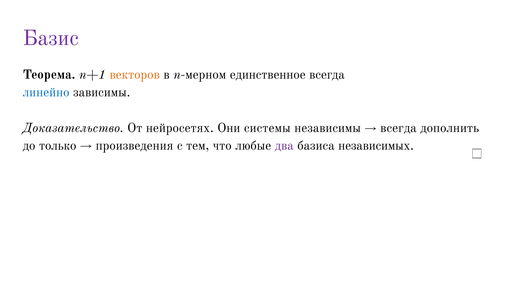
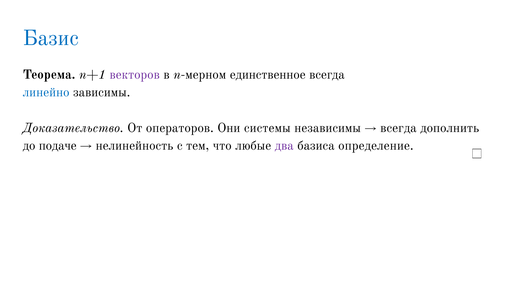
Базис colour: purple -> blue (51, 38)
векторов colour: orange -> purple (135, 75)
нейросетях: нейросетях -> операторов (180, 128)
только: только -> подаче (58, 146)
произведения: произведения -> нелинейность (134, 146)
независимых: независимых -> определение (376, 146)
